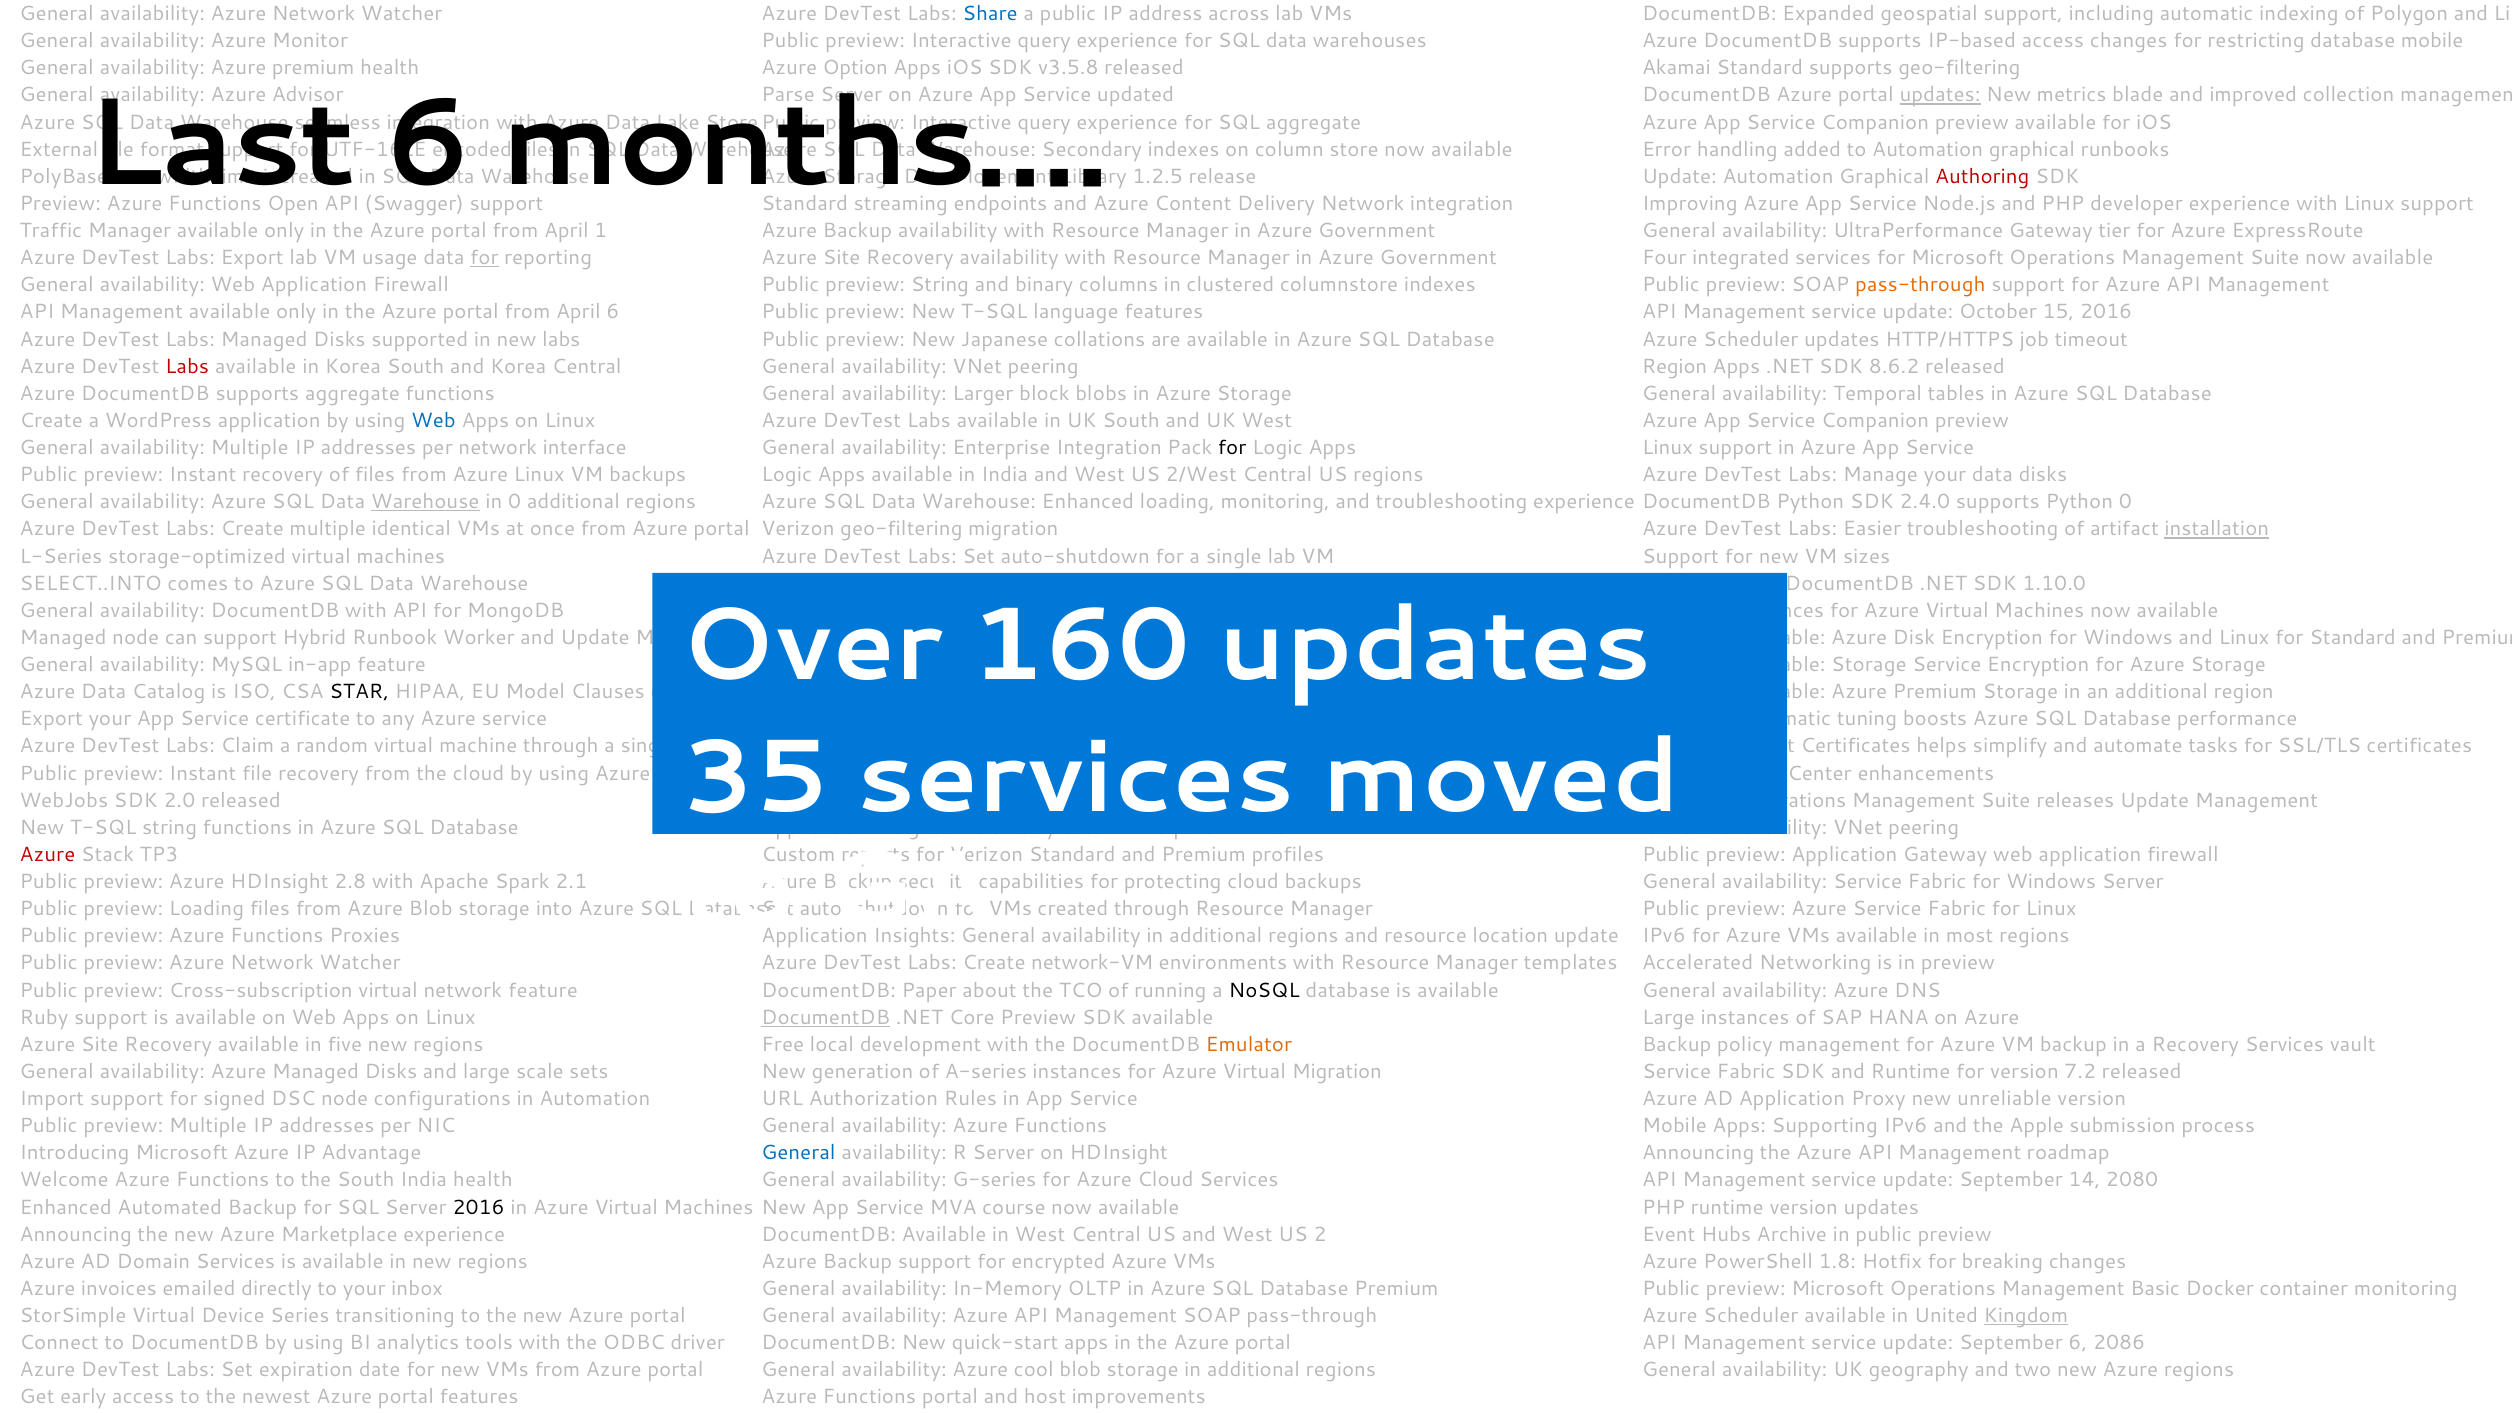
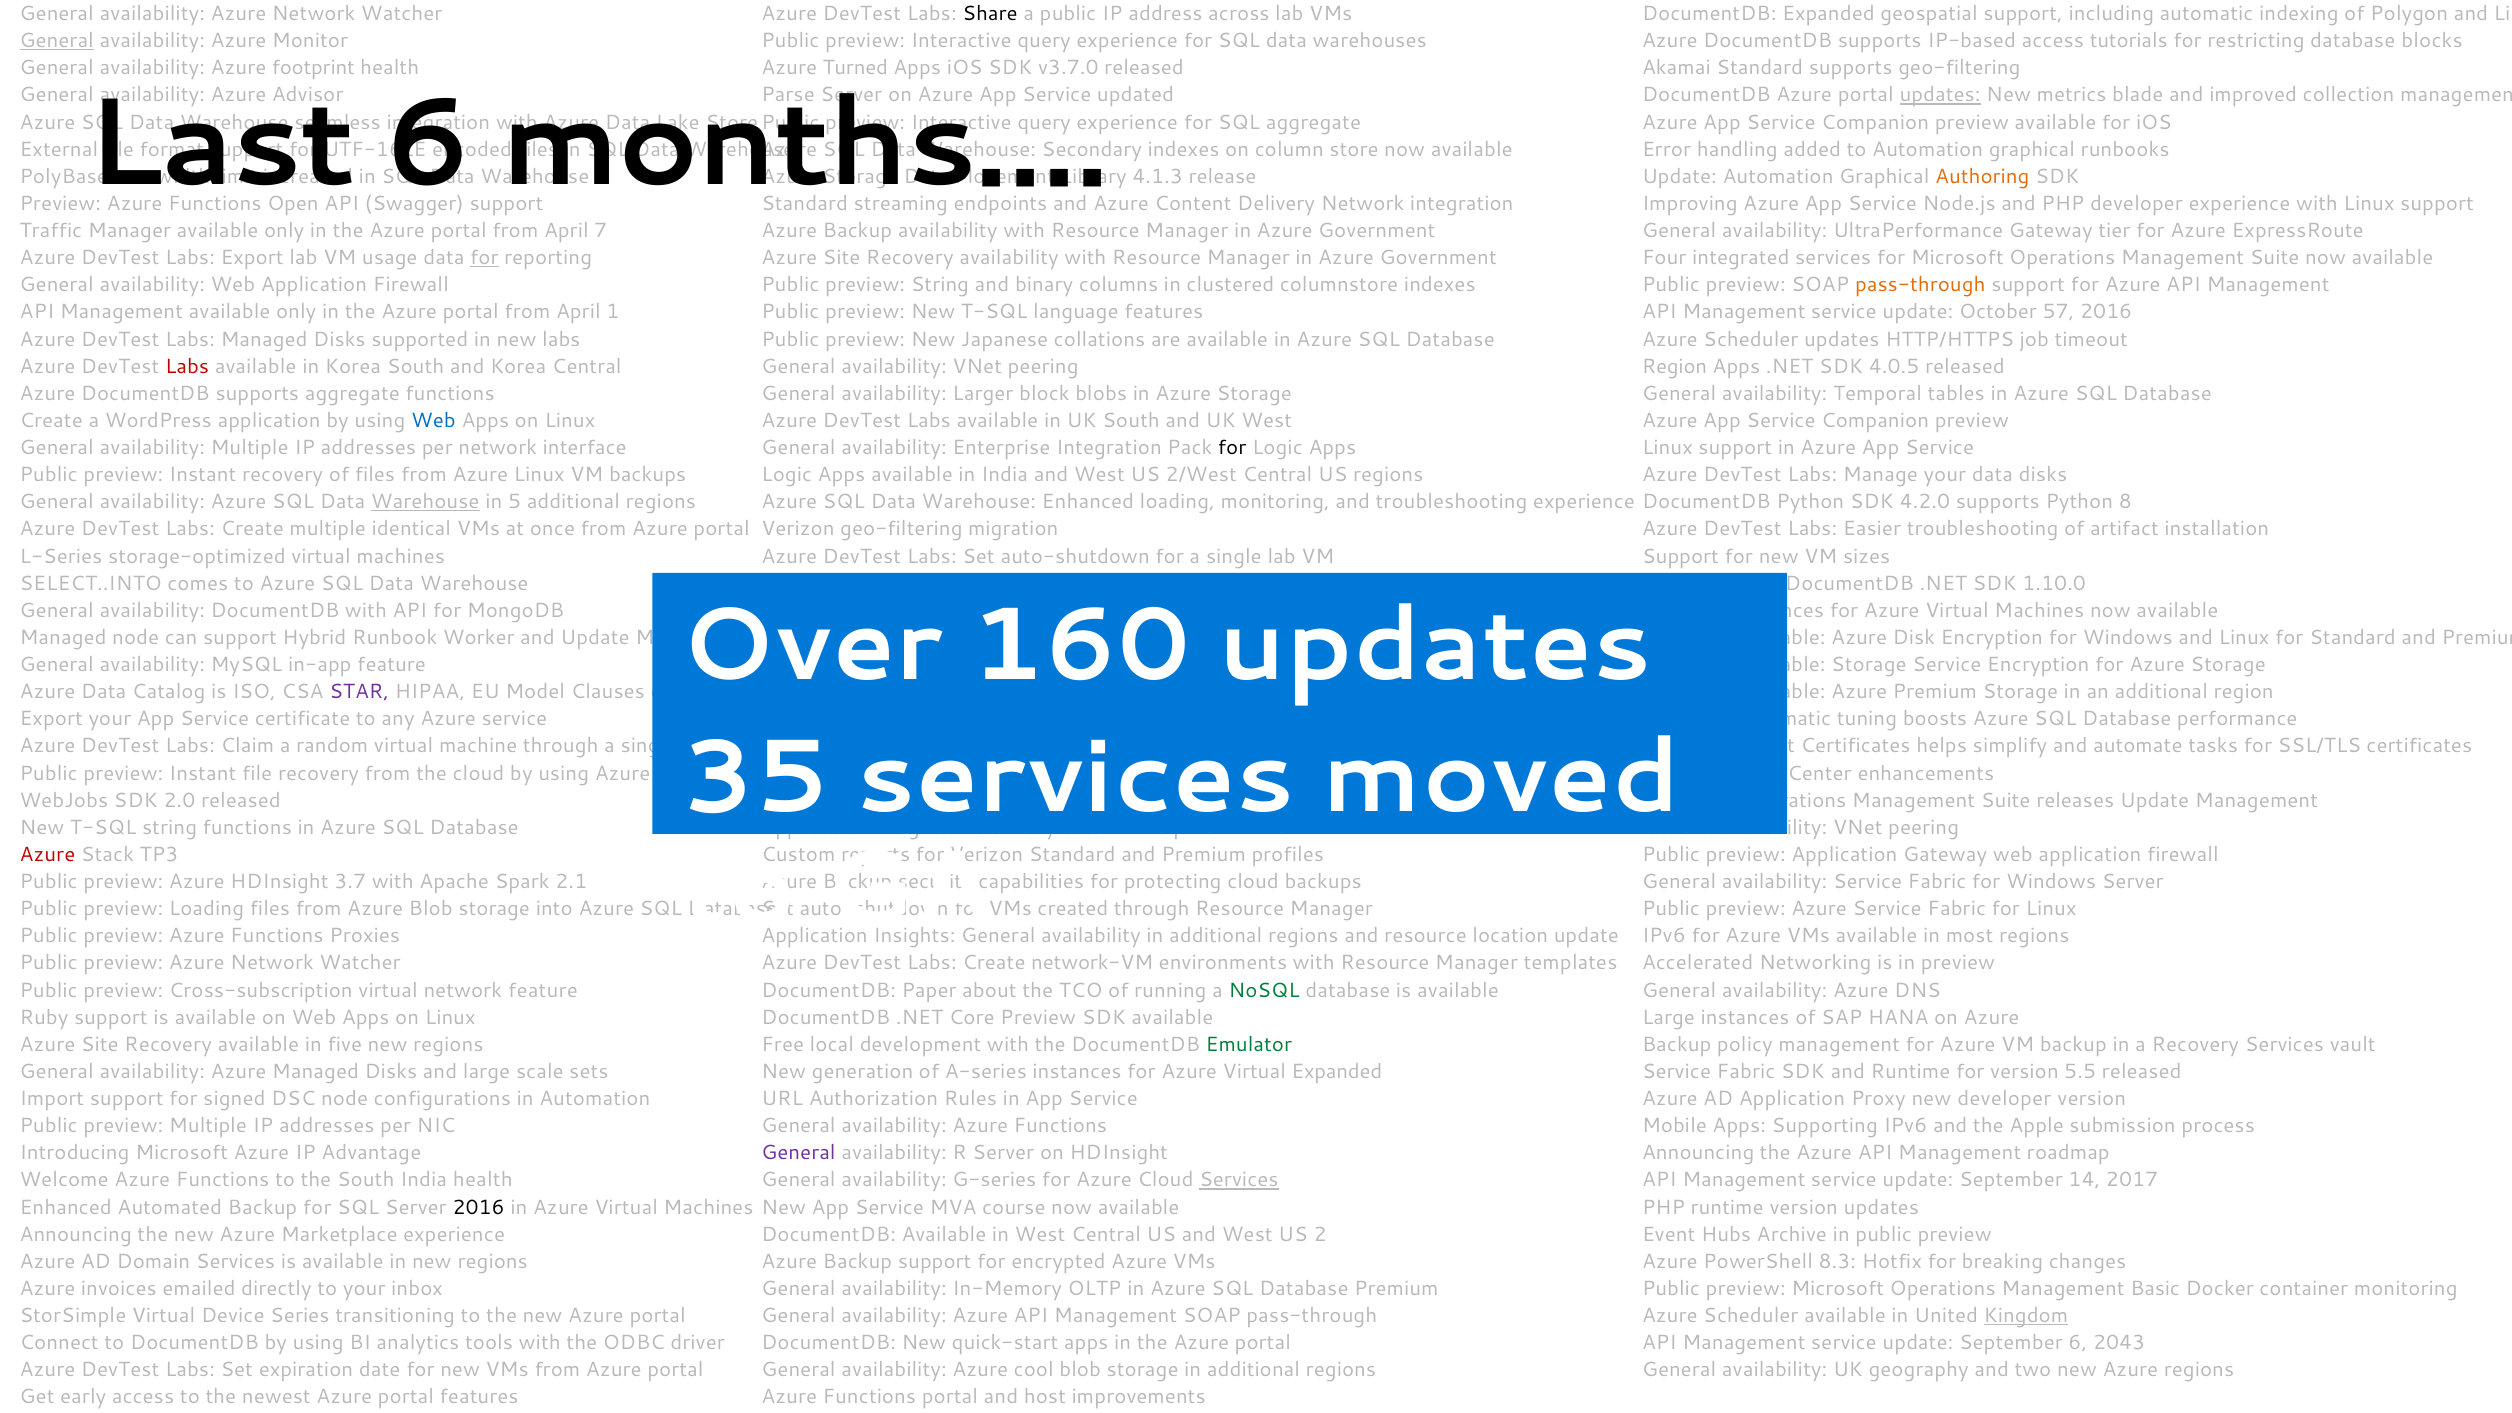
Share colour: blue -> black (990, 14)
General underline: none -> present (57, 41)
access changes: changes -> tutorials (2129, 41)
database mobile: mobile -> blocks (2432, 41)
availability Azure premium: premium -> footprint (313, 68)
Azure Option: Option -> Turned (855, 68)
v3.5.8: v3.5.8 -> v3.7.0 (1068, 68)
1.2.5: 1.2.5 -> 4.1.3 (1158, 176)
Authoring colour: red -> orange (1982, 176)
1: 1 -> 7 (601, 231)
April 6: 6 -> 1 (613, 312)
15: 15 -> 57 (2059, 312)
8.6.2: 8.6.2 -> 4.0.5 (1894, 366)
in 0: 0 -> 5 (515, 502)
2.4.0: 2.4.0 -> 4.2.0 (1925, 502)
Python 0: 0 -> 8 (2125, 502)
installation underline: present -> none (2217, 529)
STAR colour: black -> purple (359, 692)
2.8: 2.8 -> 3.7 (350, 882)
NoSQL colour: black -> green (1264, 990)
DocumentDB underline: present -> none (826, 1017)
Emulator colour: orange -> green (1249, 1044)
Virtual Migration: Migration -> Expanded (1337, 1072)
7.2: 7.2 -> 5.5 (2080, 1072)
new unreliable: unreliable -> developer (2004, 1099)
General colour: blue -> purple (799, 1153)
Services underline: none -> present (1239, 1180)
2080: 2080 -> 2017 (2132, 1180)
1.8: 1.8 -> 8.3 (1837, 1261)
2086: 2086 -> 2043 (2119, 1343)
